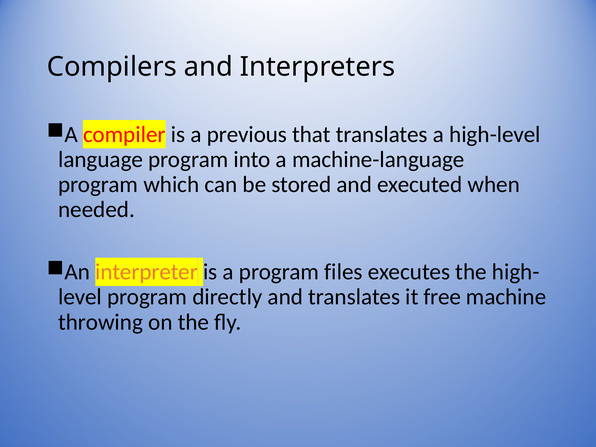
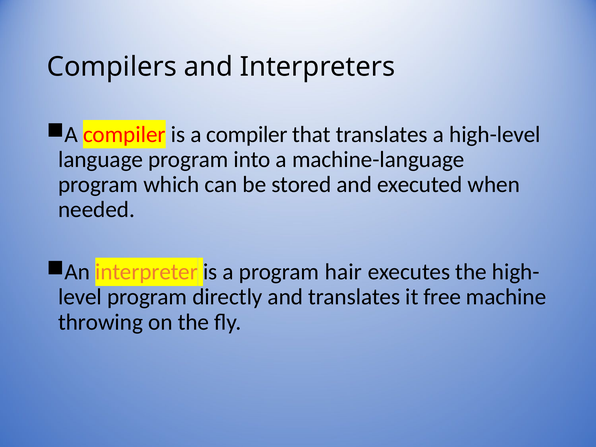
is a previous: previous -> compiler (247, 134)
files: files -> hair (343, 272)
